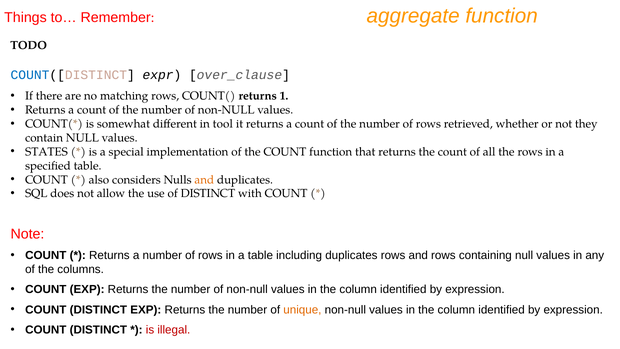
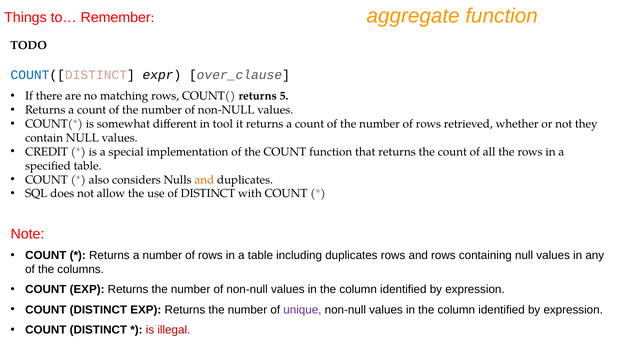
1: 1 -> 5 (284, 96)
STATES: STATES -> CREDIT (47, 152)
unique colour: orange -> purple (302, 310)
